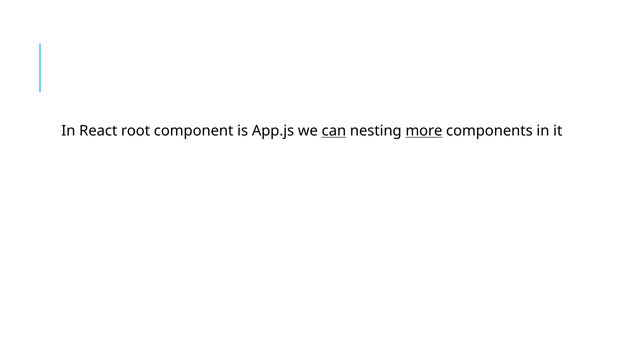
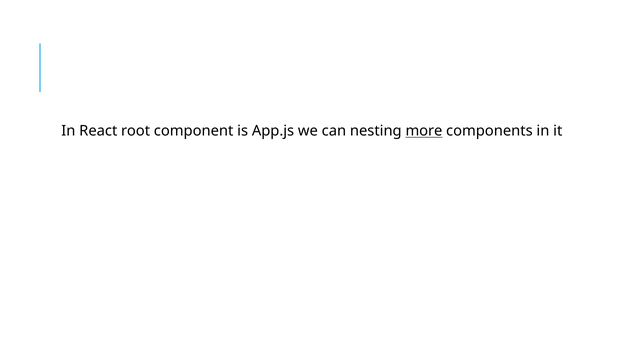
can underline: present -> none (334, 131)
